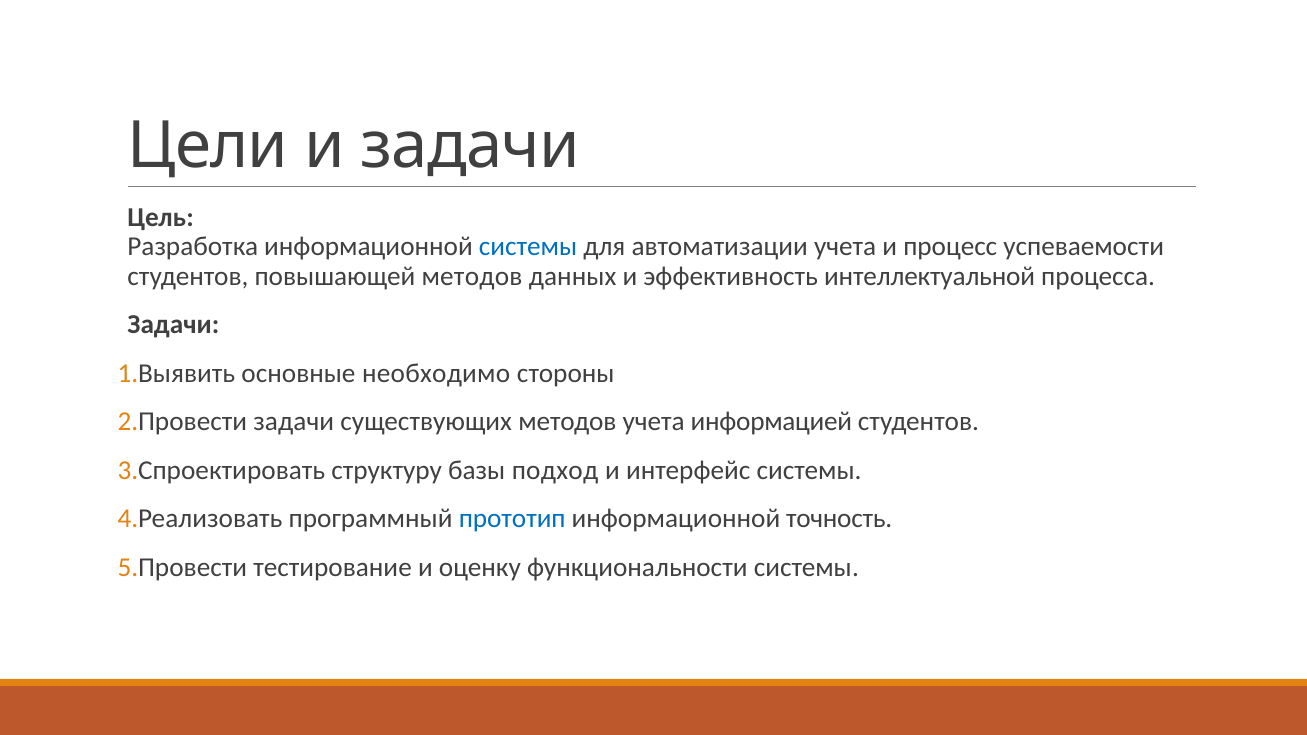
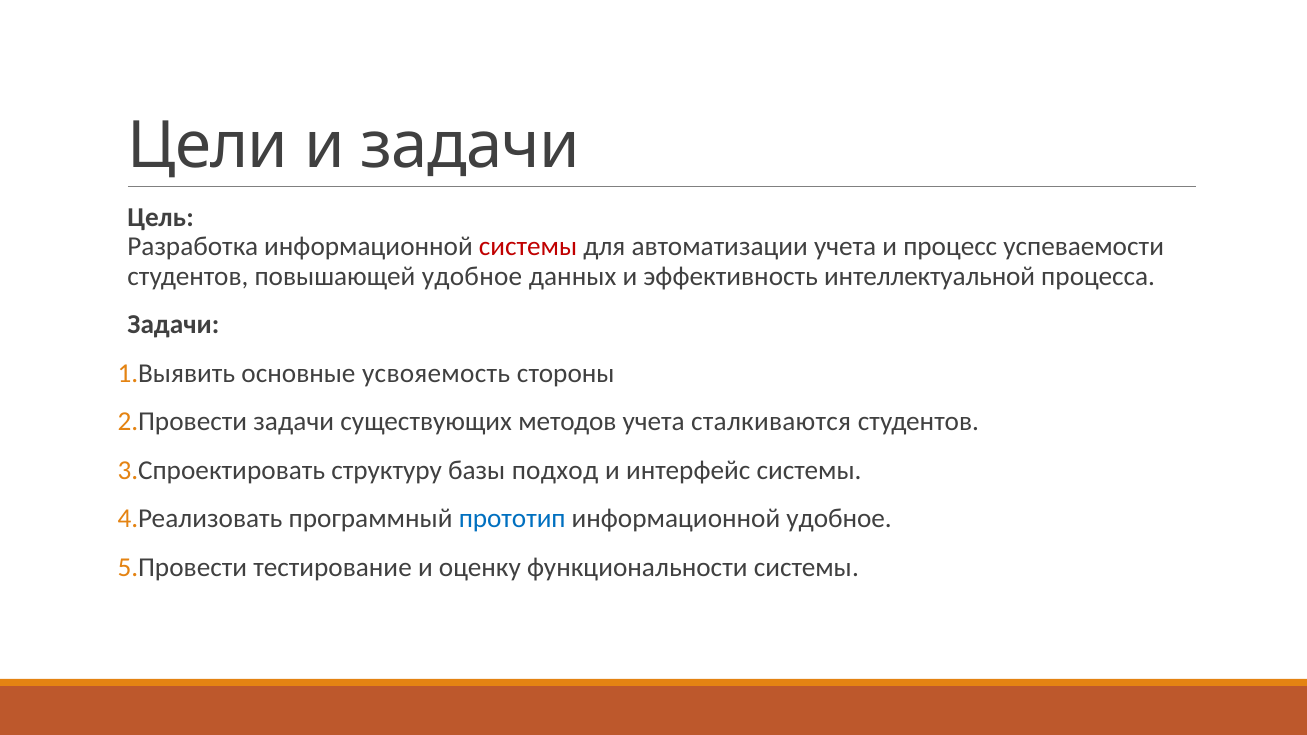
системы colour: blue -> red (528, 247)
повышающей методов: методов -> удобное (472, 276)
необходимо: необходимо -> усвояемость (436, 373)
информацией: информацией -> сталкиваются (771, 422)
информационной точность: точность -> удобное (839, 519)
